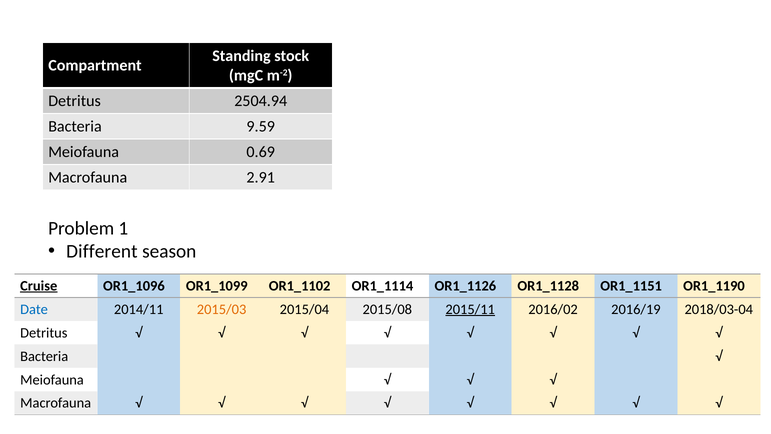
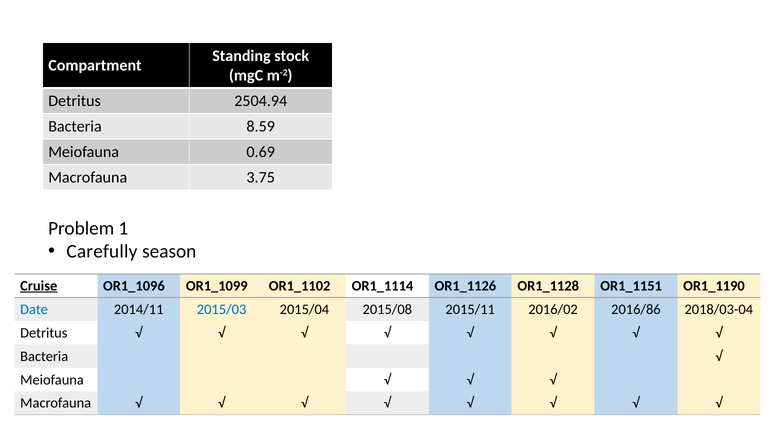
9.59: 9.59 -> 8.59 (261, 126)
2.91: 2.91 -> 3.75 (261, 177)
Different: Different -> Carefully (102, 251)
2015/03 colour: orange -> blue (222, 309)
2015/11 underline: present -> none (470, 309)
2016/19: 2016/19 -> 2016/86 (636, 309)
